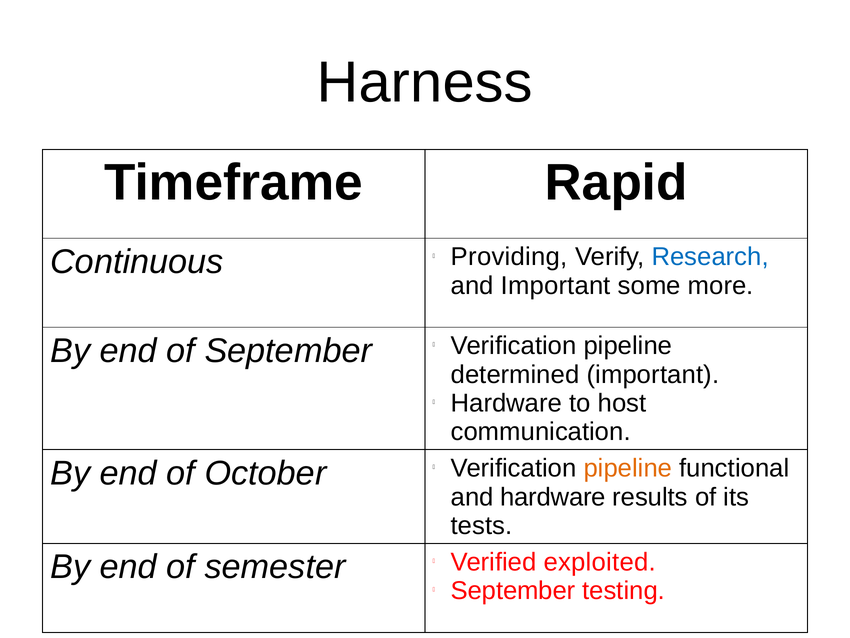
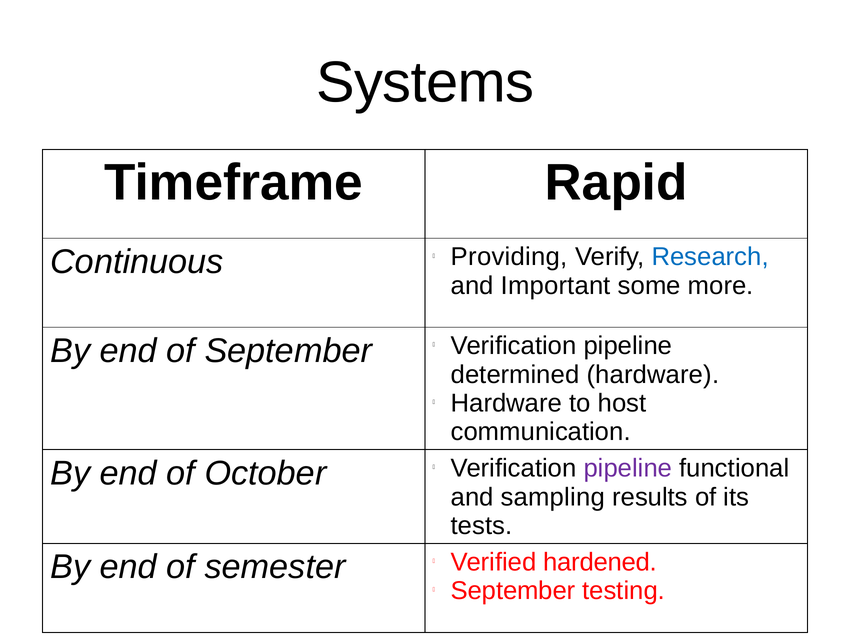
Harness: Harness -> Systems (425, 83)
determined important: important -> hardware (653, 374)
pipeline colour: orange -> purple (628, 468)
and hardware: hardware -> sampling (553, 497)
exploited: exploited -> hardened (600, 562)
